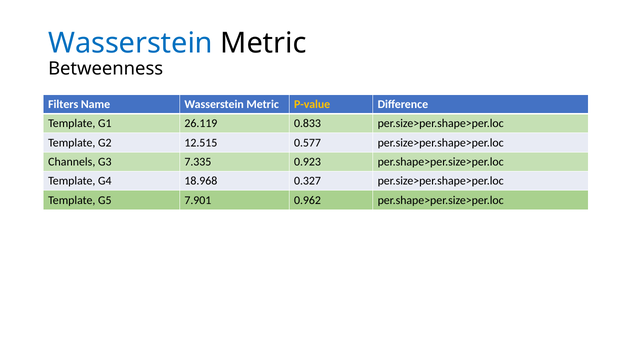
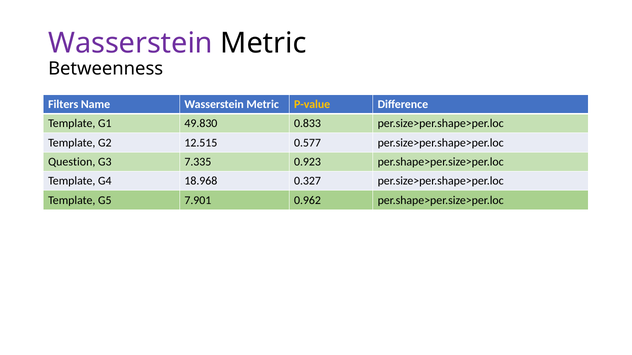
Wasserstein colour: blue -> purple (130, 43)
26.119: 26.119 -> 49.830 (201, 124)
Channels: Channels -> Question (72, 162)
